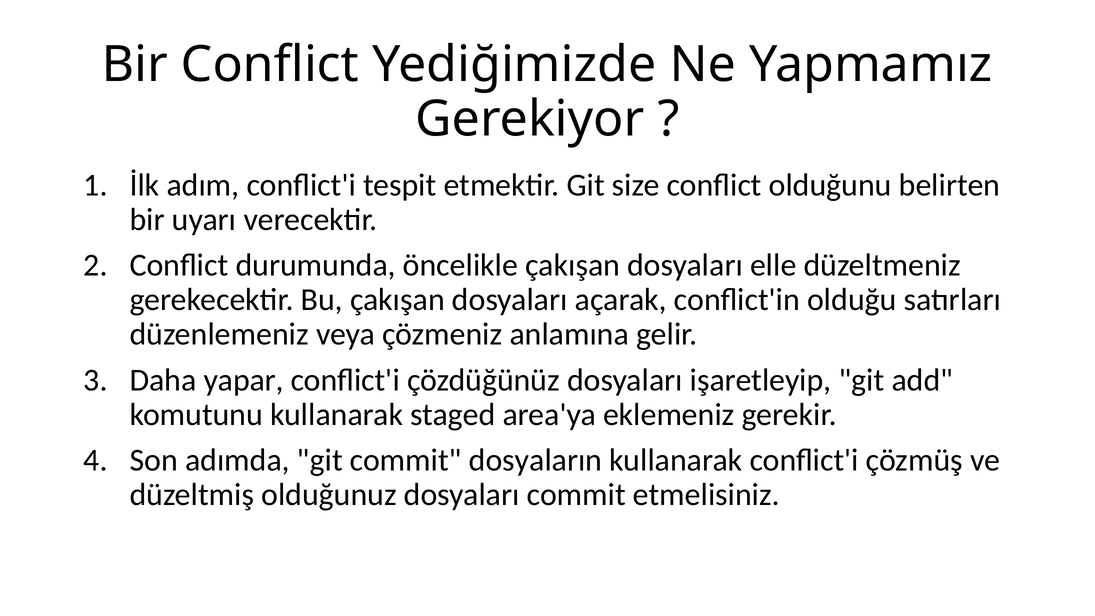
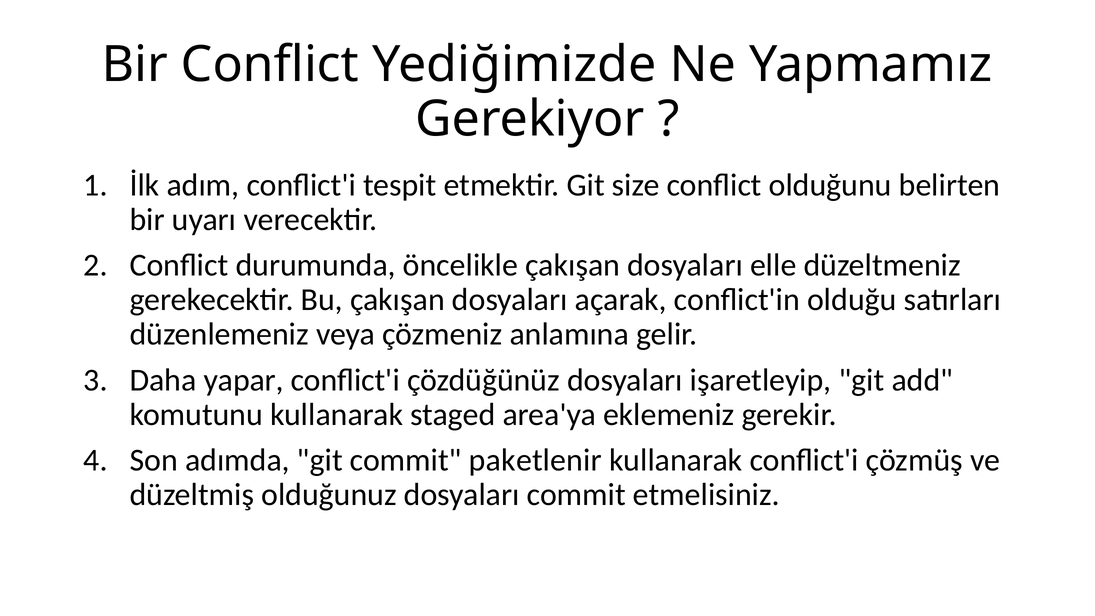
dosyaların: dosyaların -> paketlenir (535, 460)
